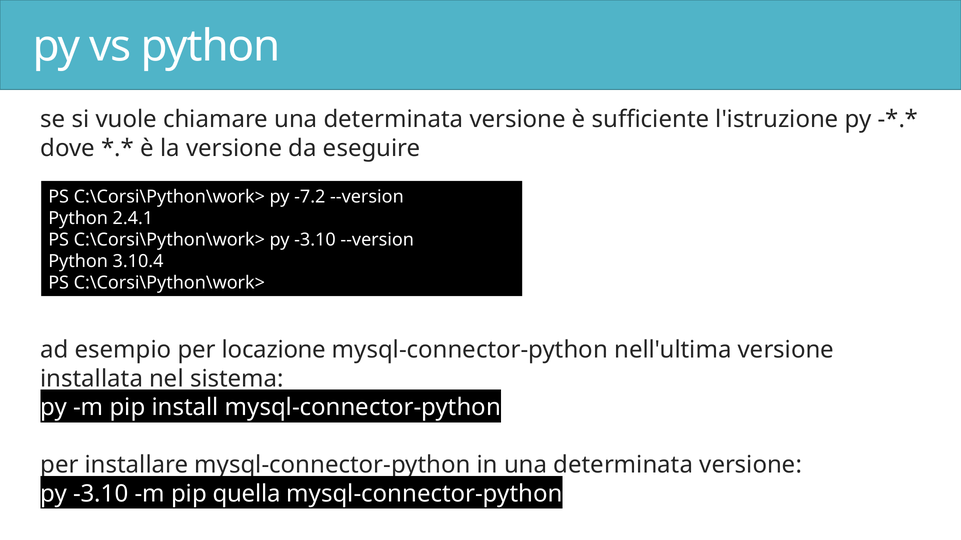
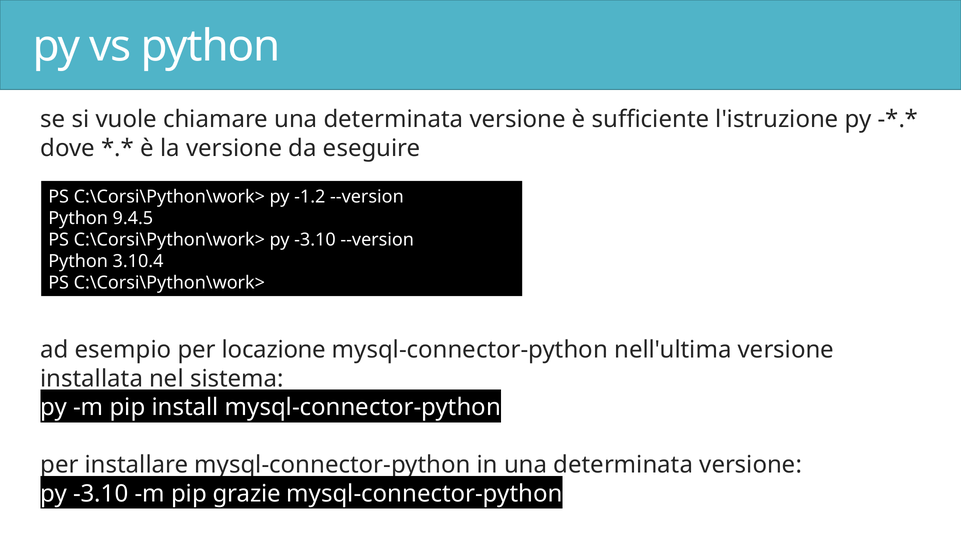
-7.2: -7.2 -> -1.2 (310, 197)
2.4.1: 2.4.1 -> 9.4.5 (133, 218)
quella: quella -> grazie (247, 494)
